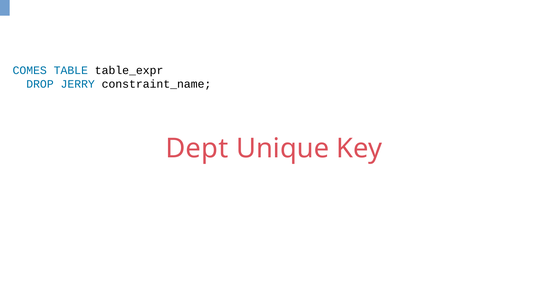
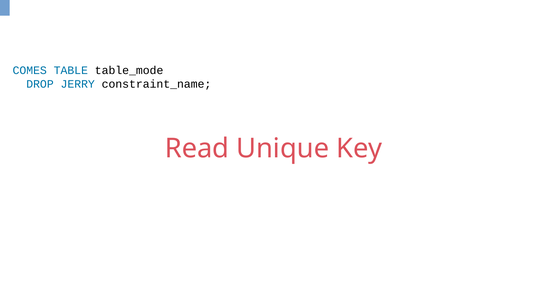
table_expr: table_expr -> table_mode (129, 70)
Dept: Dept -> Read (197, 148)
